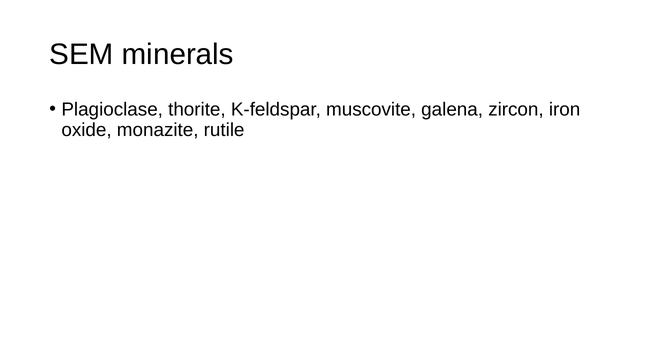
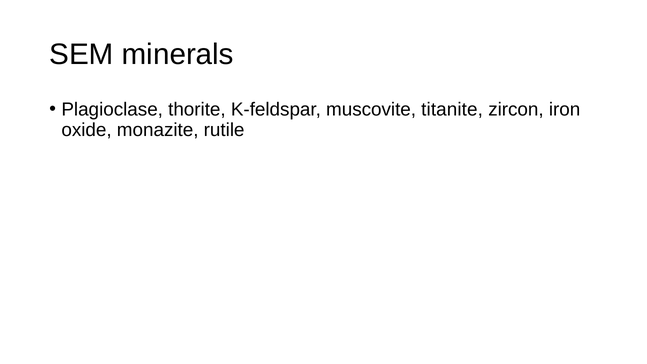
galena: galena -> titanite (452, 109)
